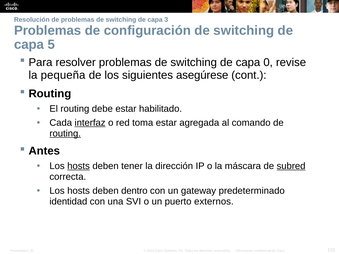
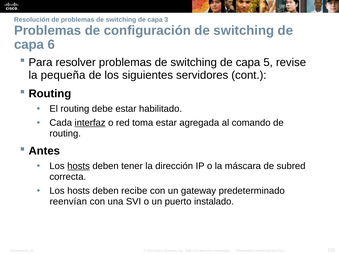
5: 5 -> 6 (51, 45)
0: 0 -> 5 (268, 62)
asegúrese: asegúrese -> servidores (202, 75)
routing underline: present -> none (65, 134)
subred underline: present -> none (291, 166)
dentro: dentro -> recibe (134, 191)
identidad: identidad -> reenvían (68, 202)
externos: externos -> instalado (214, 202)
